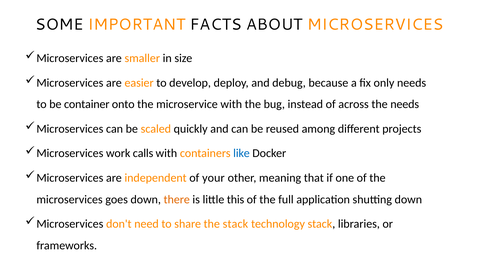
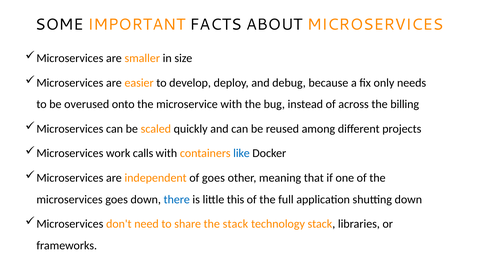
container: container -> overused (87, 104)
the needs: needs -> billing (405, 104)
of your: your -> goes (213, 178)
there colour: orange -> blue (177, 199)
